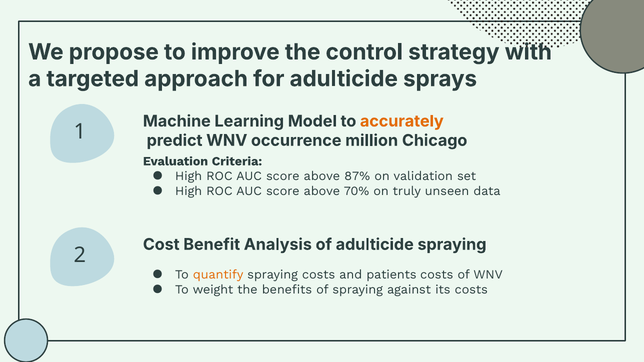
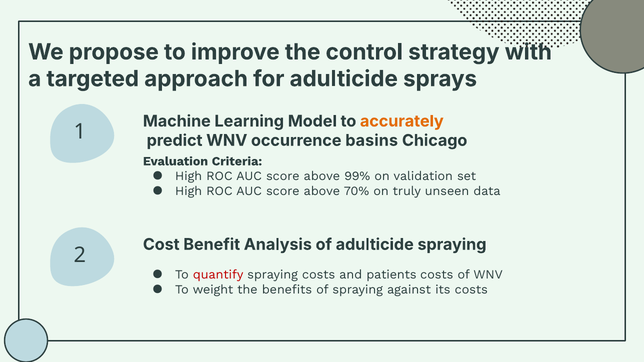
million: million -> basins (372, 141)
87%: 87% -> 99% (357, 176)
quantify colour: orange -> red (218, 275)
